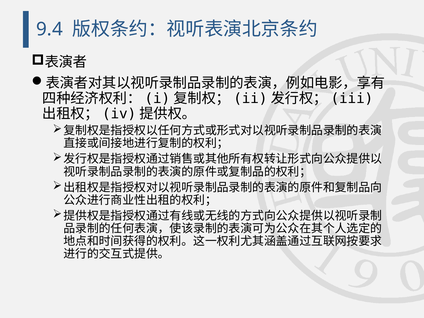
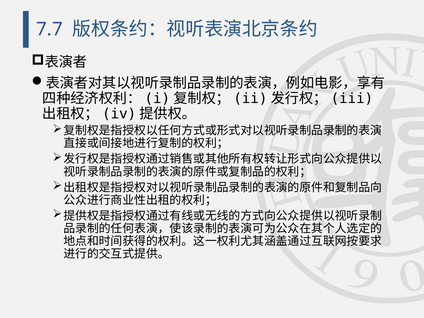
9.4: 9.4 -> 7.7 (50, 29)
